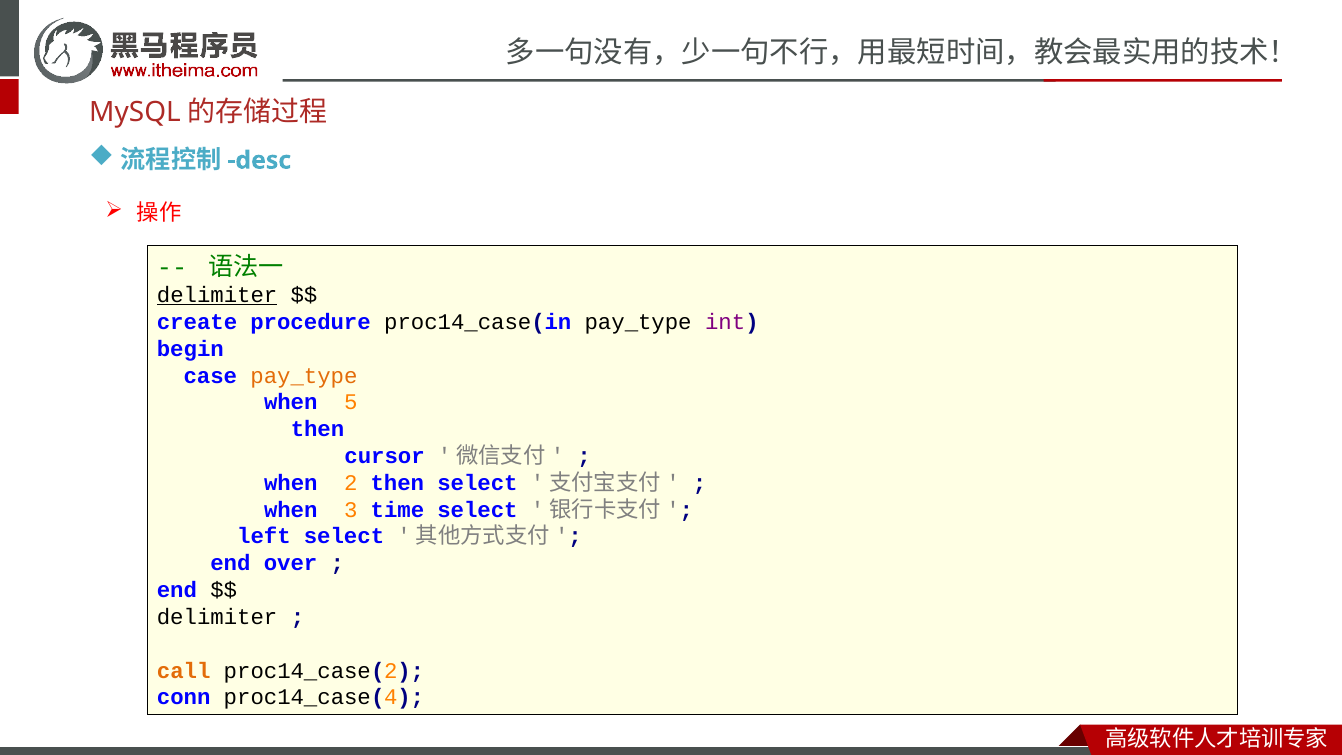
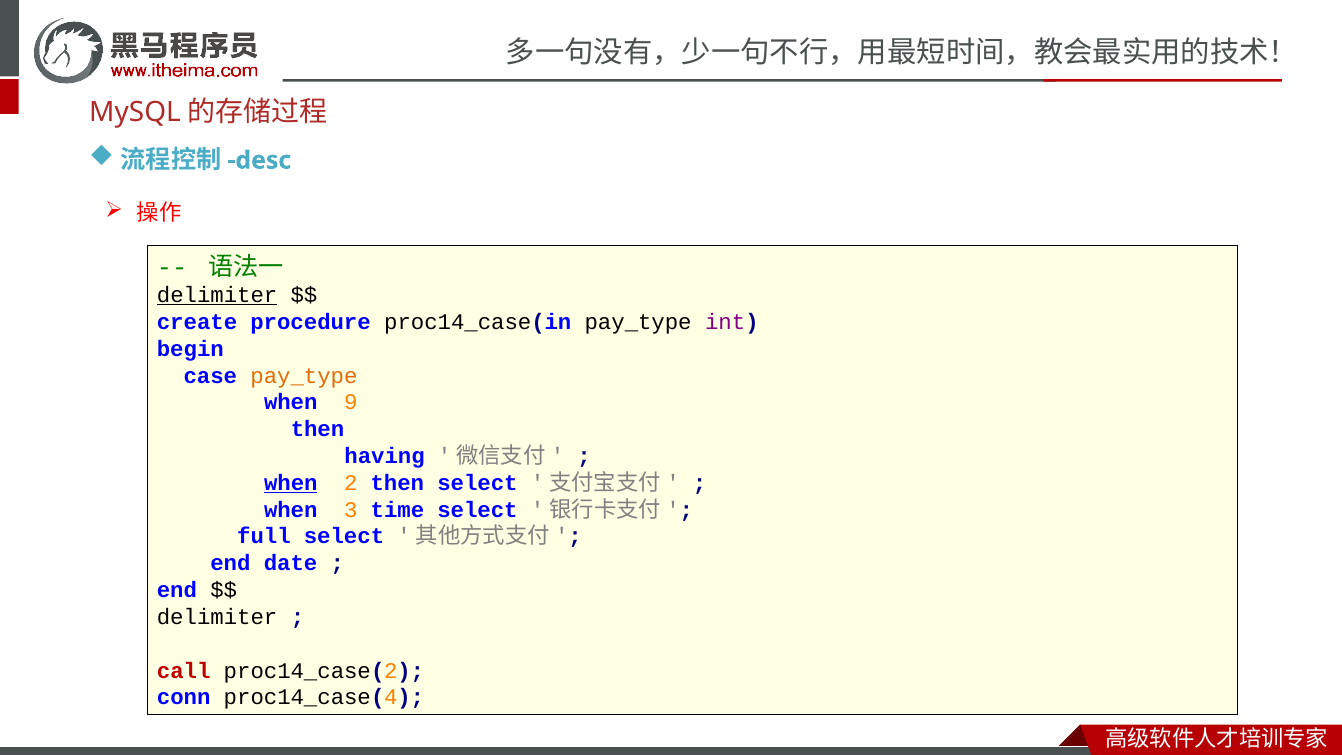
5: 5 -> 9 (351, 402)
cursor: cursor -> having (385, 456)
when underline: none -> present (291, 483)
left: left -> full (264, 537)
over: over -> date (291, 563)
call colour: orange -> red (184, 671)
